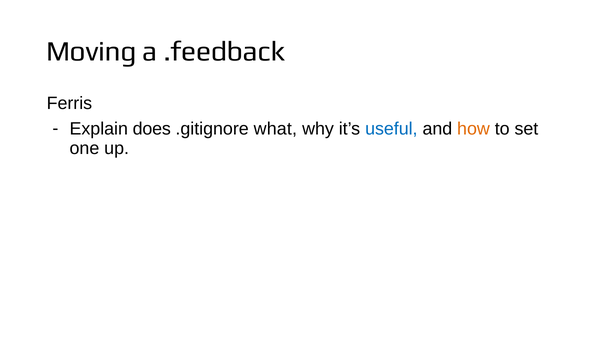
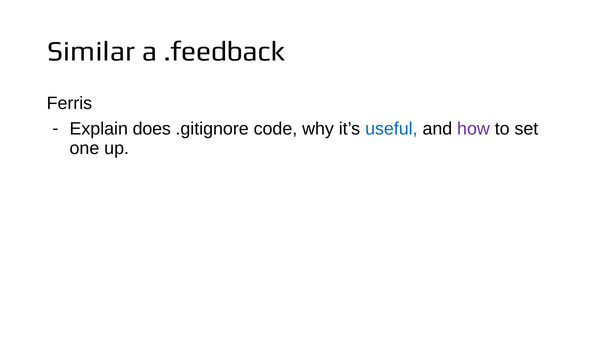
Moving: Moving -> Similar (91, 51)
what: what -> code (275, 129)
how colour: orange -> purple (473, 129)
